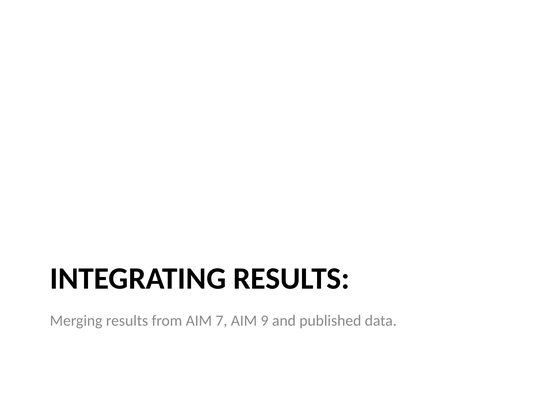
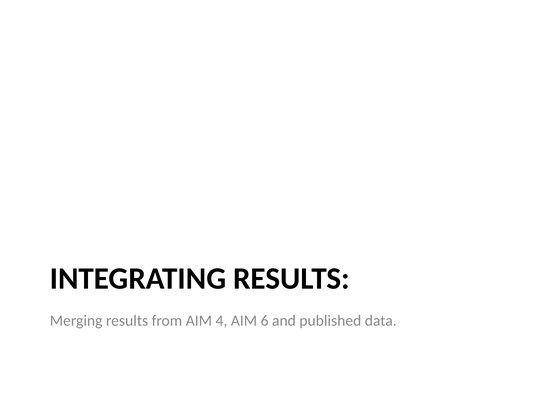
7: 7 -> 4 (221, 321)
9: 9 -> 6 (265, 321)
